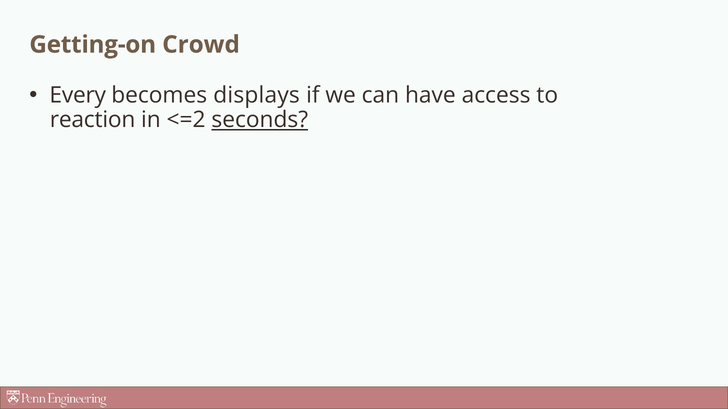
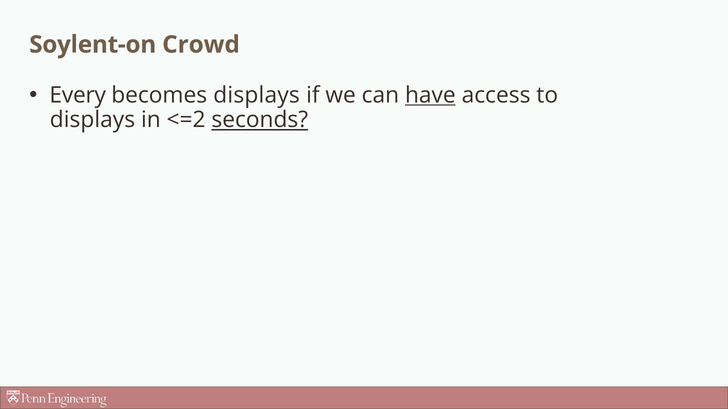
Getting-on: Getting-on -> Soylent-on (93, 45)
have underline: none -> present (430, 95)
reaction: reaction -> displays (92, 120)
